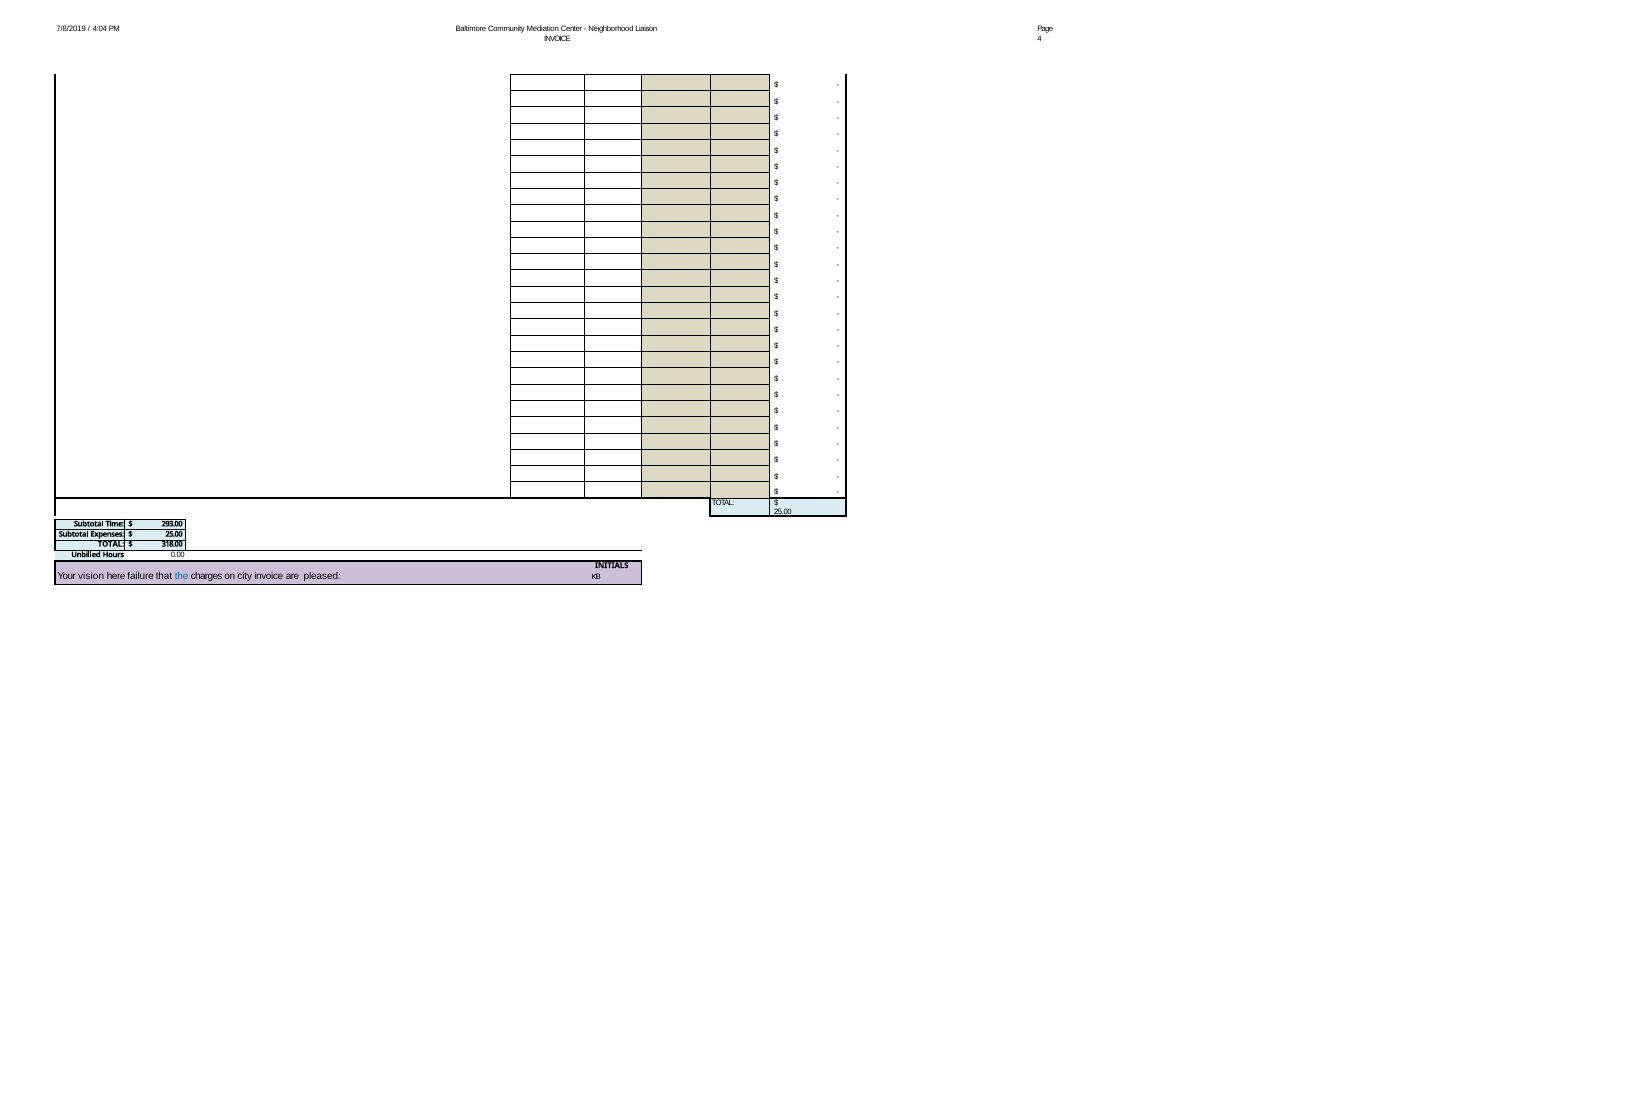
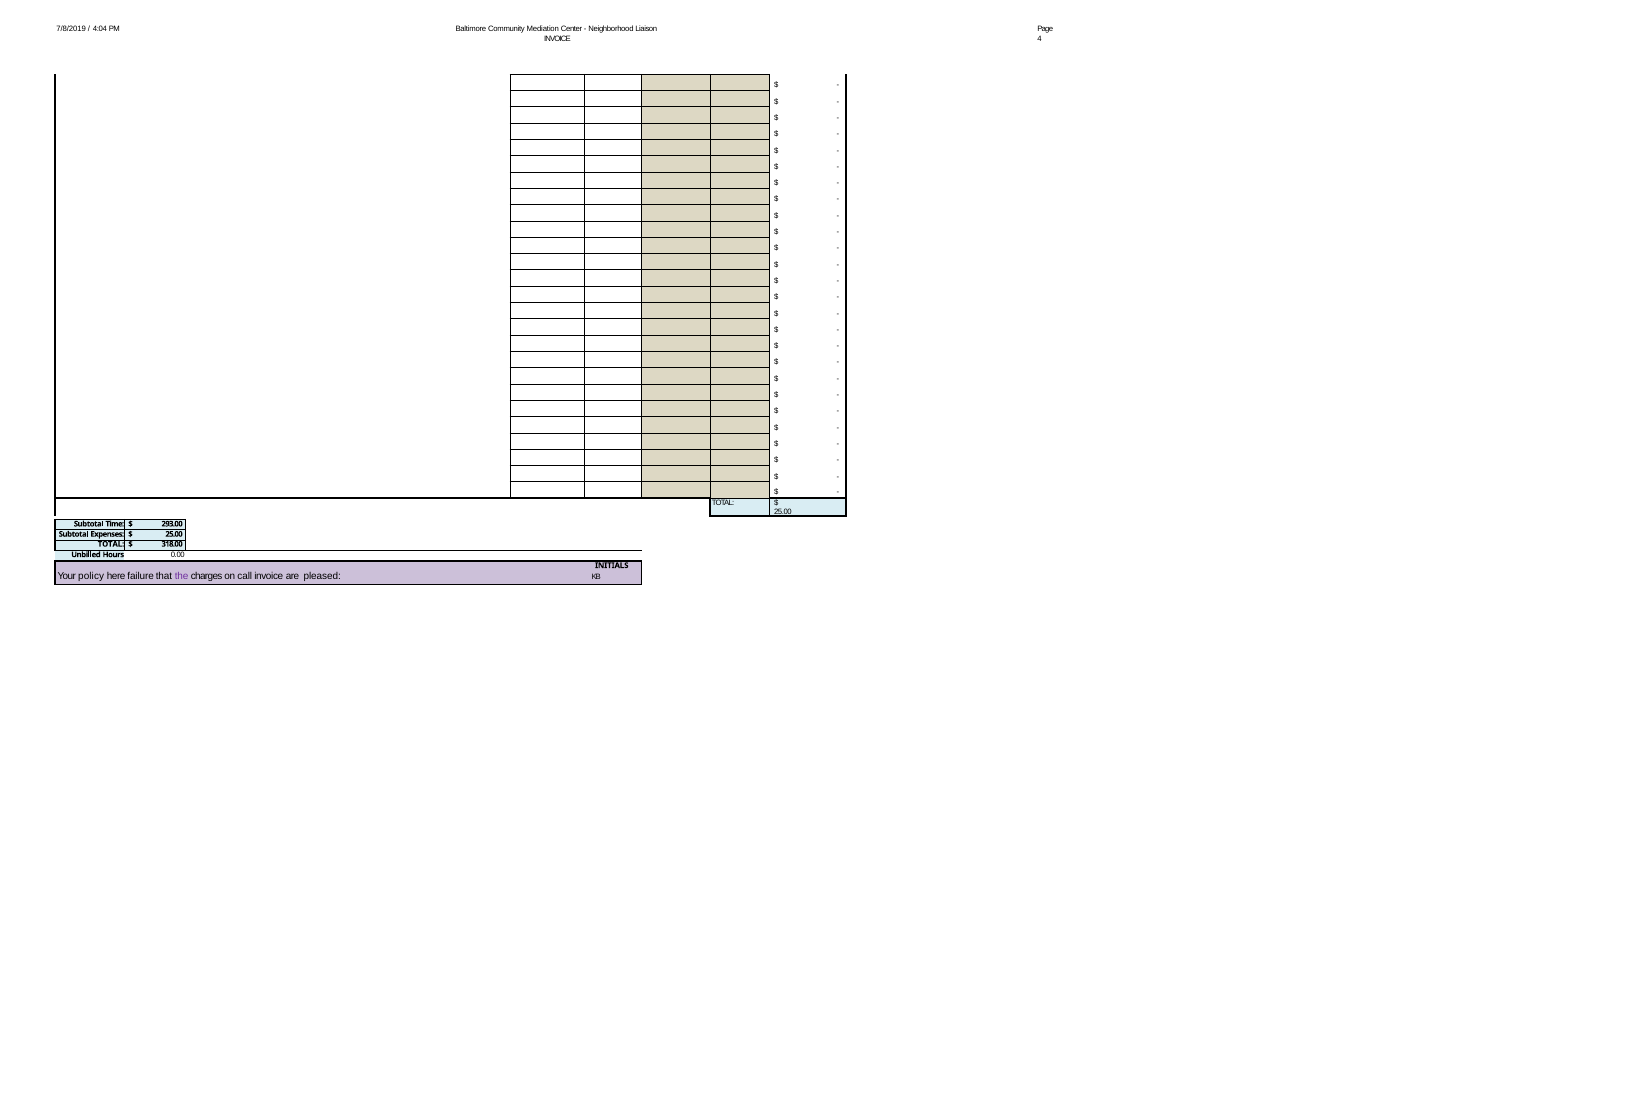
vision: vision -> policy (91, 576)
the colour: blue -> purple (182, 576)
city: city -> call (245, 576)
